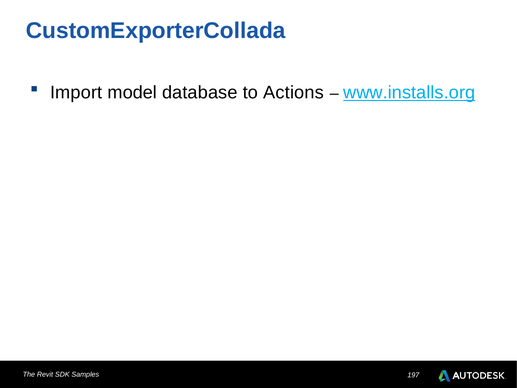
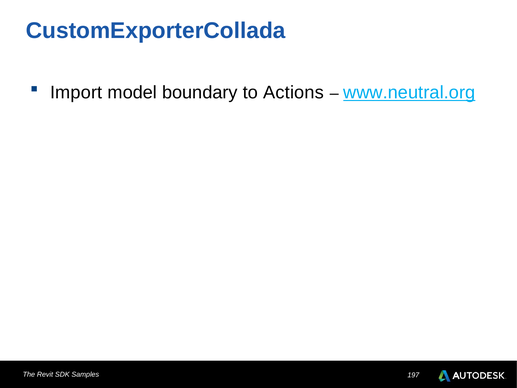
database: database -> boundary (200, 92)
www.installs.org: www.installs.org -> www.neutral.org (409, 92)
